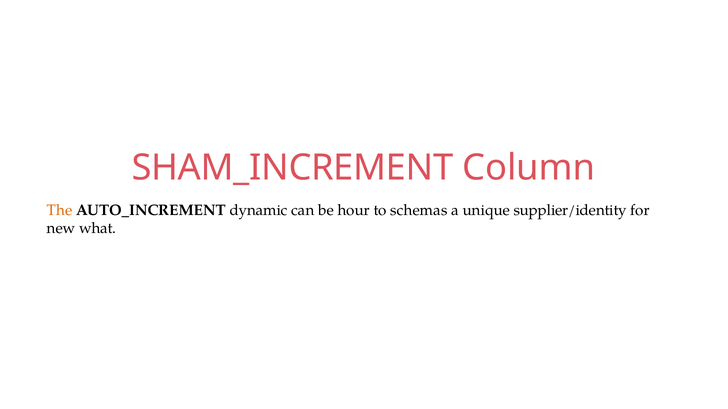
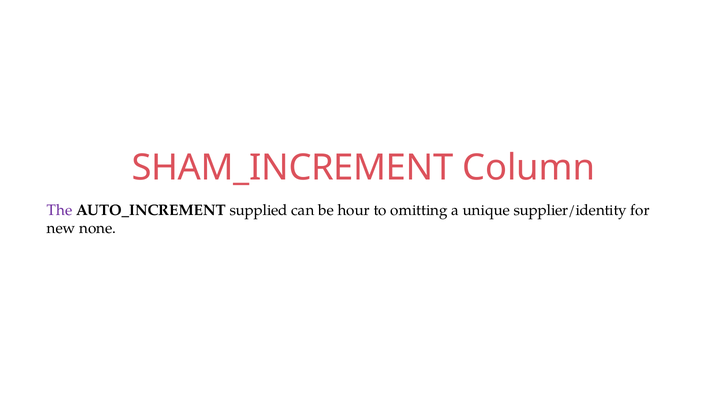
The colour: orange -> purple (60, 210)
dynamic: dynamic -> supplied (259, 210)
schemas: schemas -> omitting (419, 210)
what: what -> none (98, 229)
